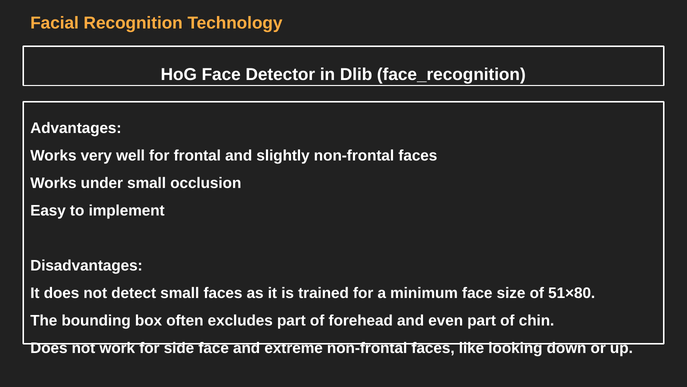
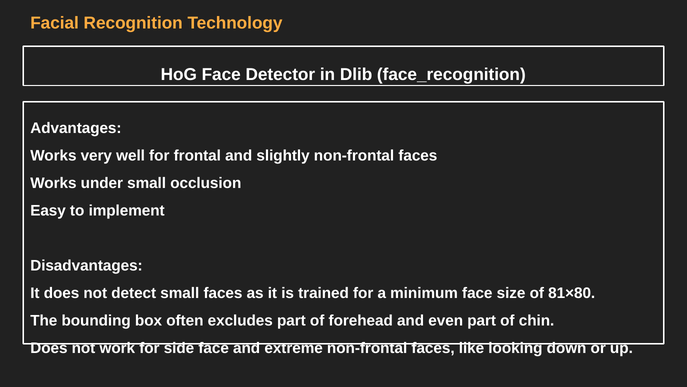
51×80: 51×80 -> 81×80 (572, 293)
